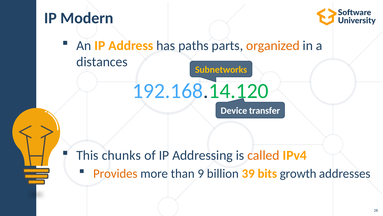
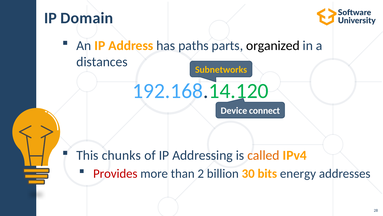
Modern: Modern -> Domain (87, 18)
organized colour: orange -> black (273, 45)
transfer: transfer -> connect (265, 110)
Provides colour: orange -> red (115, 173)
9: 9 -> 2 (201, 173)
39: 39 -> 30 (248, 173)
growth: growth -> energy (298, 173)
